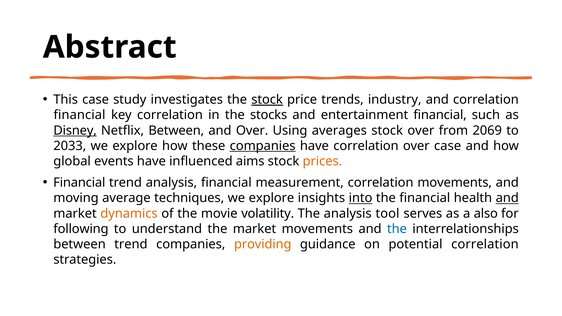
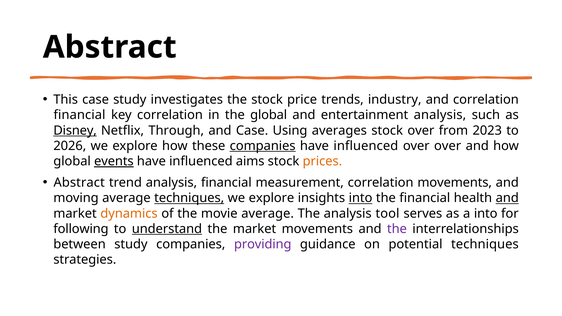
stock underline: present -> none (267, 100)
the stocks: stocks -> global (269, 115)
entertainment financial: financial -> analysis (440, 115)
Netflix Between: Between -> Through (176, 131)
and Over: Over -> Case (252, 131)
2069: 2069 -> 2023 (487, 131)
2033: 2033 -> 2026 (70, 146)
correlation: correlation -> influenced (366, 146)
over case: case -> over (448, 146)
events underline: none -> present (114, 161)
Financial: Financial -> Abstract (79, 183)
techniques underline: none -> present (189, 198)
movie volatility: volatility -> average (268, 214)
a also: also -> into (486, 214)
understand underline: none -> present (167, 229)
the colour: blue -> purple (397, 229)
between trend: trend -> study (131, 244)
providing colour: orange -> purple (263, 244)
potential correlation: correlation -> techniques (485, 244)
